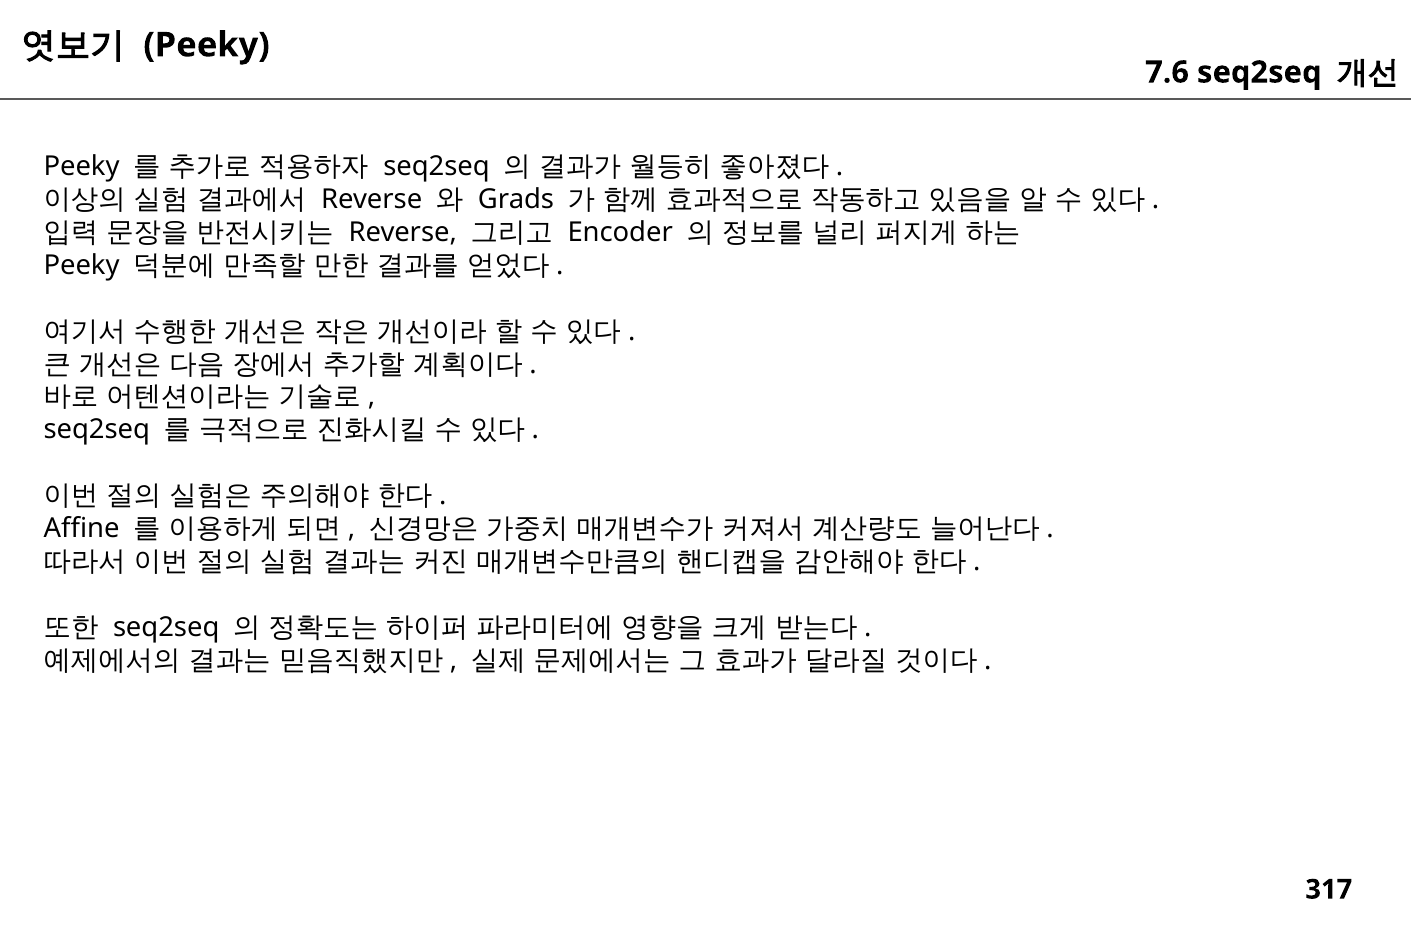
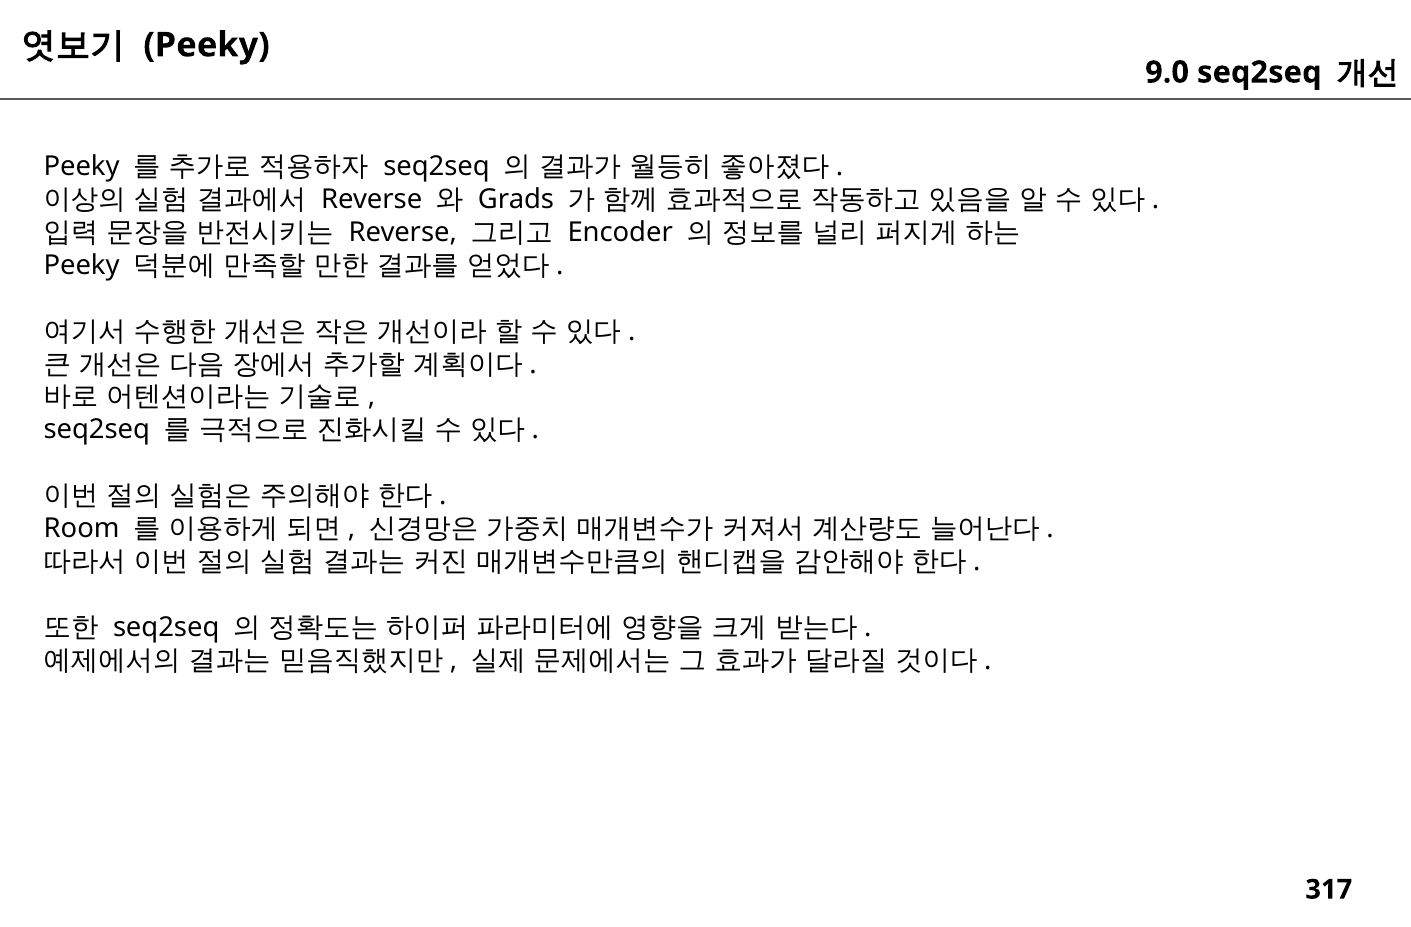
7.6: 7.6 -> 9.0 (1167, 72)
Affine: Affine -> Room (82, 529)
